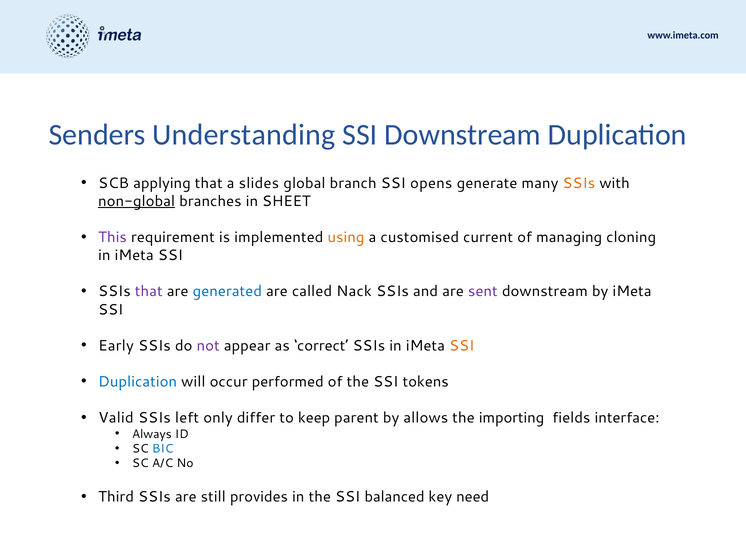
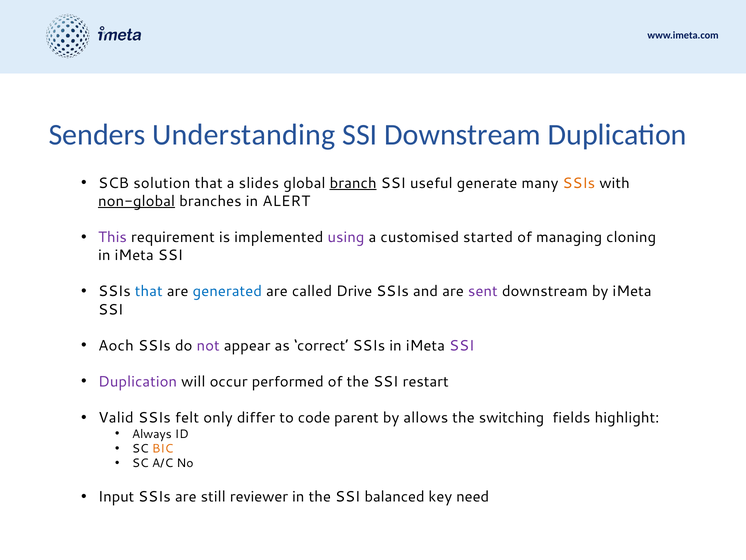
applying: applying -> solution (162, 183)
branch underline: none -> present (353, 183)
opens: opens -> useful (431, 183)
SHEET: SHEET -> ALERT (286, 201)
using colour: orange -> purple (346, 237)
current: current -> started (488, 237)
that colour: purple -> blue (149, 291)
Nack: Nack -> Drive (354, 291)
Early: Early -> Aoch (116, 345)
SSI colour: orange -> purple (462, 345)
Duplication colour: blue -> purple (138, 381)
tokens: tokens -> restart (426, 381)
left: left -> felt (187, 417)
keep: keep -> code (314, 417)
importing: importing -> switching (512, 417)
interface: interface -> highlight (627, 417)
BIC colour: blue -> orange (163, 448)
Third: Third -> Input (116, 496)
provides: provides -> reviewer (259, 496)
